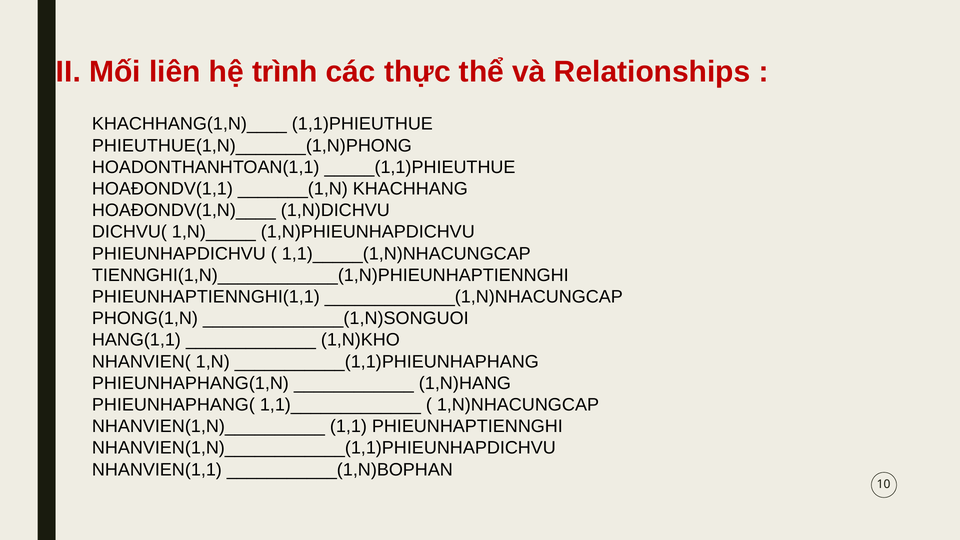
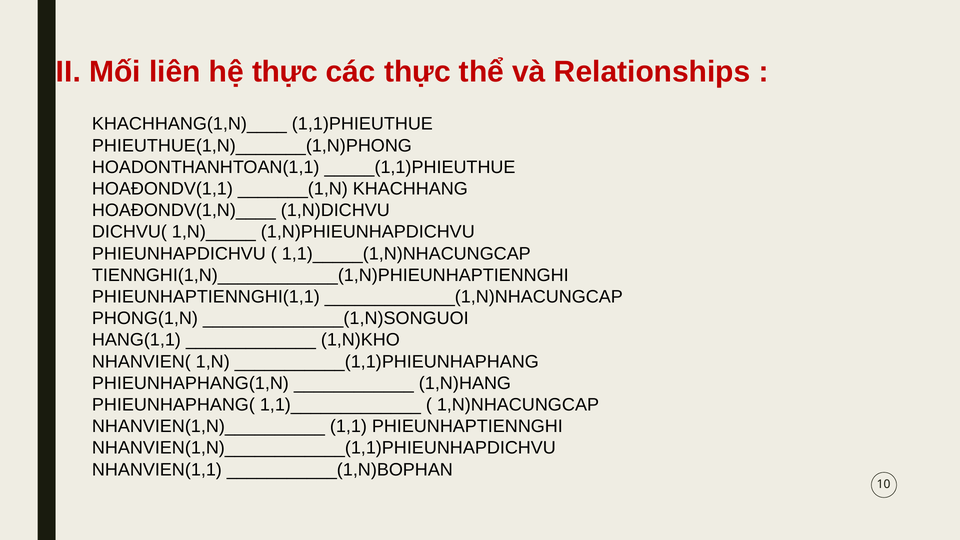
hệ trình: trình -> thực (285, 72)
